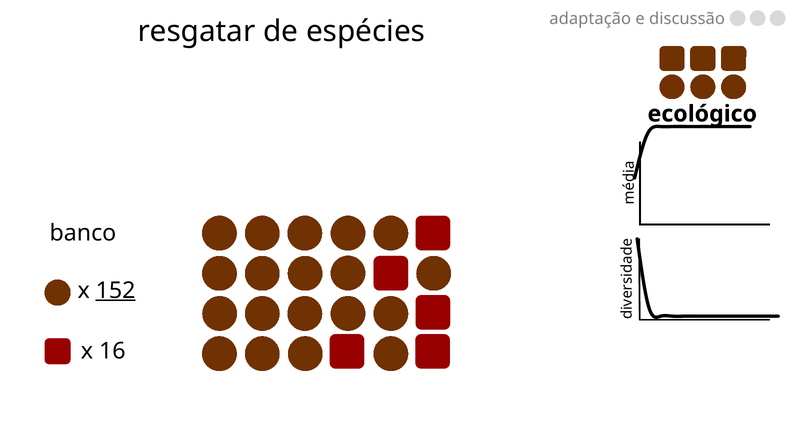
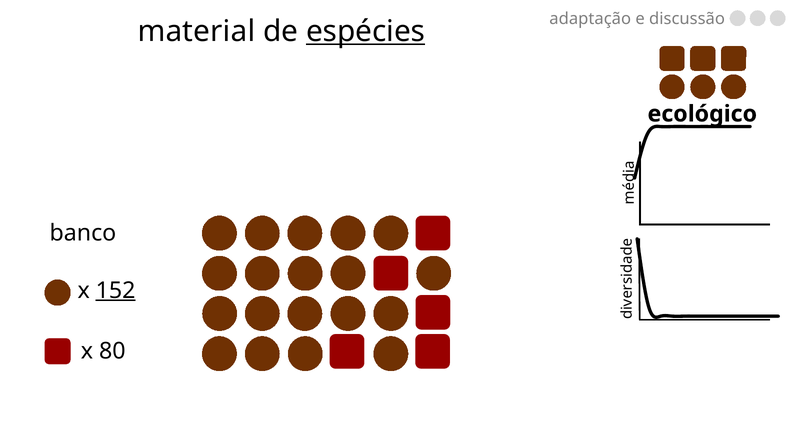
resgatar: resgatar -> material (196, 31)
espécies underline: none -> present (366, 31)
16: 16 -> 80 (112, 351)
